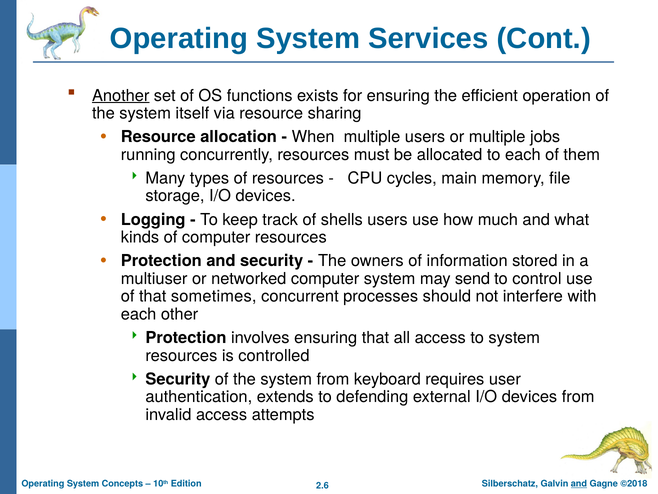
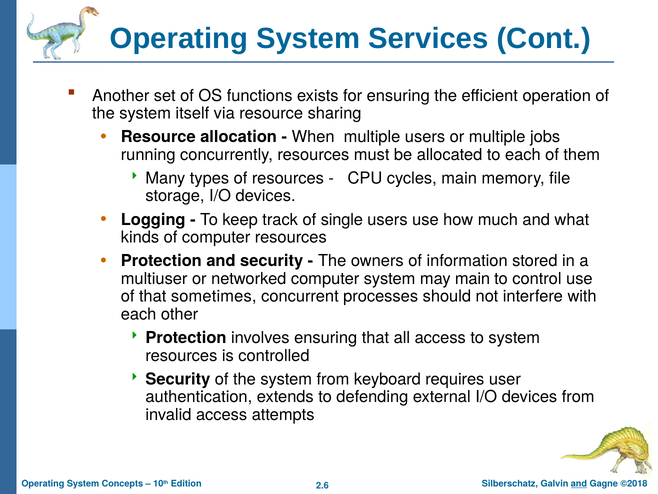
Another underline: present -> none (121, 95)
shells: shells -> single (342, 219)
may send: send -> main (473, 278)
